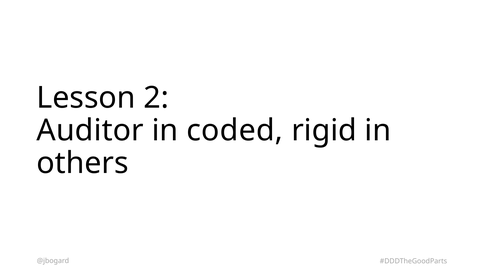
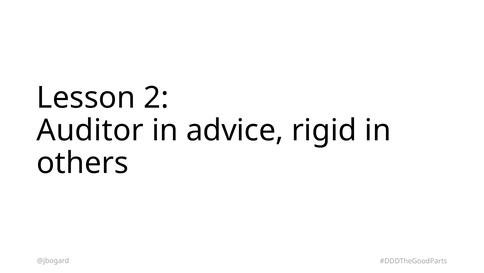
coded: coded -> advice (235, 130)
